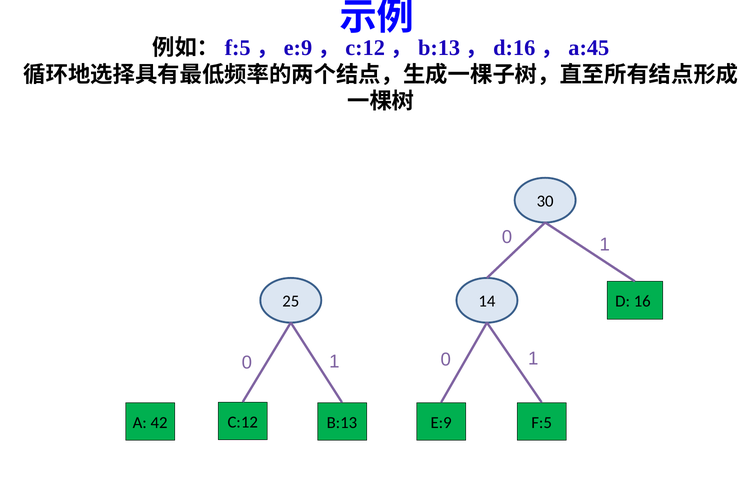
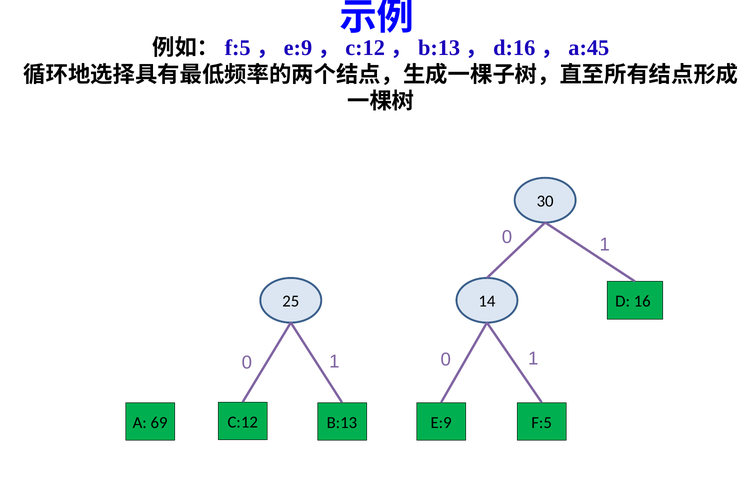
42: 42 -> 69 (159, 422)
